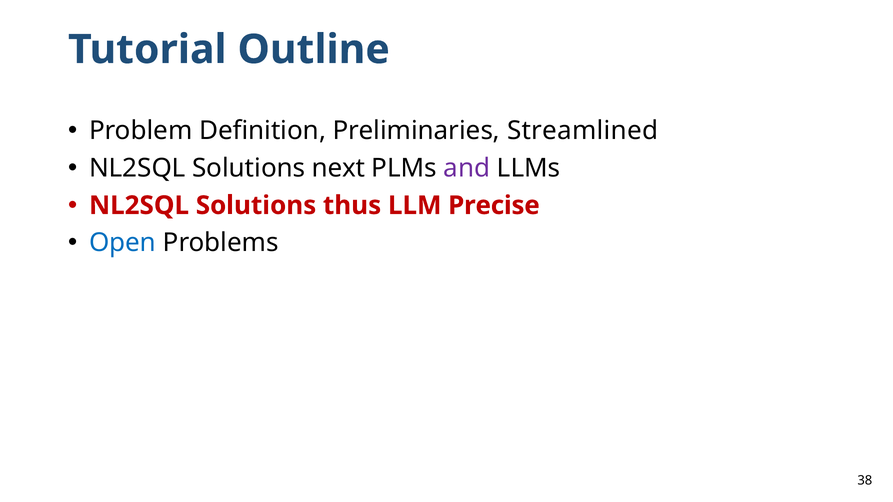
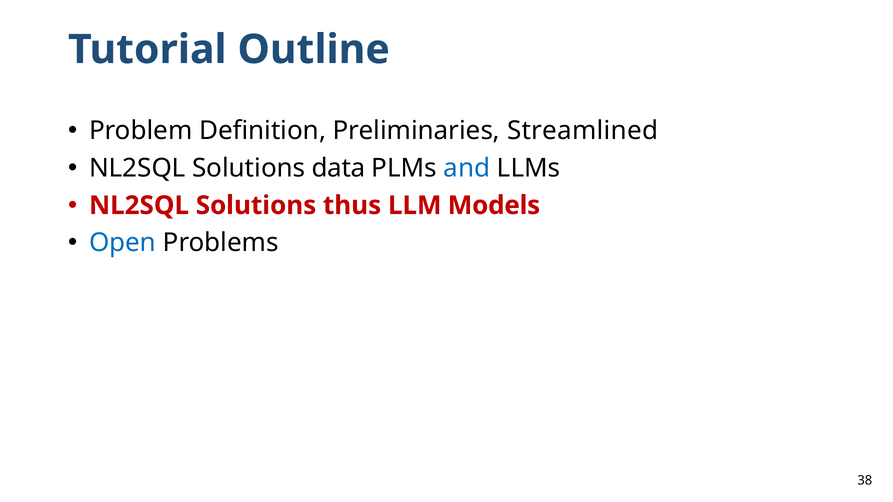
next: next -> data (338, 168)
and colour: purple -> blue (467, 168)
Precise: Precise -> Models (494, 206)
